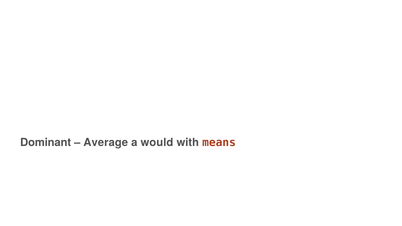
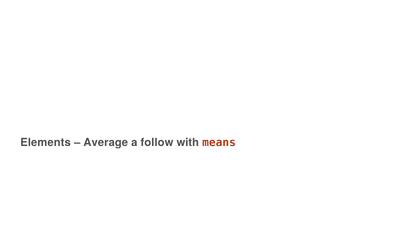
Dominant: Dominant -> Elements (46, 143)
would: would -> follow (157, 143)
